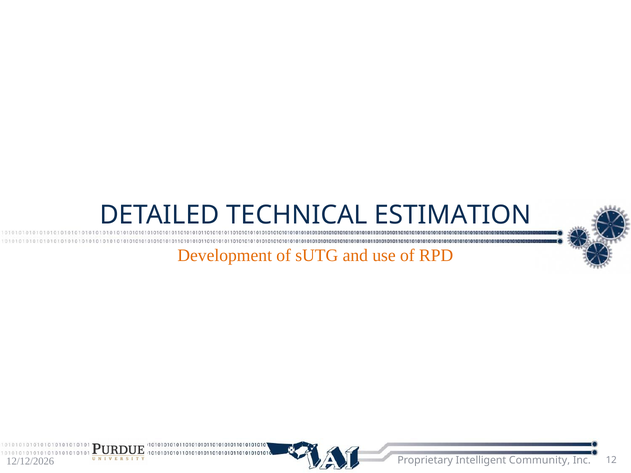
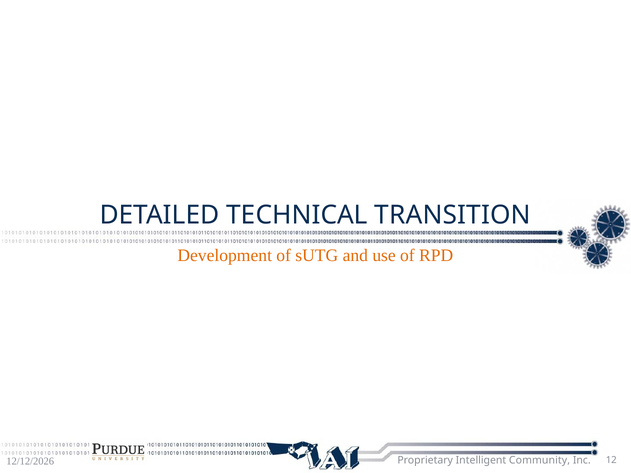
ESTIMATION: ESTIMATION -> TRANSITION (453, 215)
